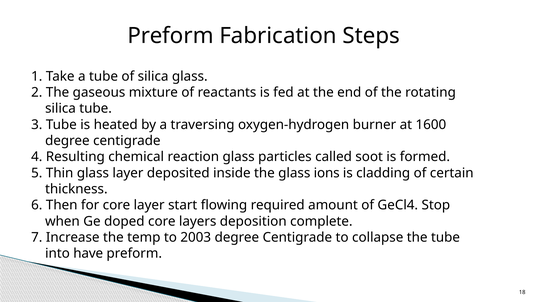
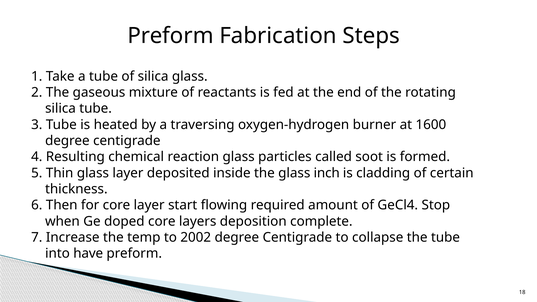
ions: ions -> inch (327, 173)
2003: 2003 -> 2002 (196, 237)
